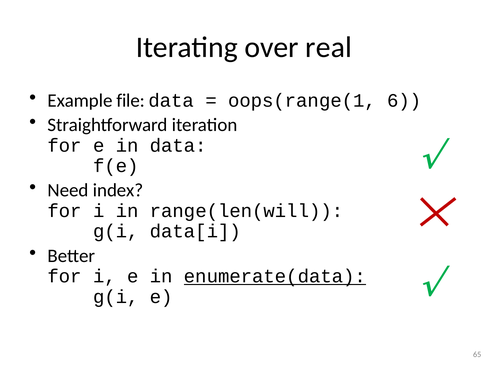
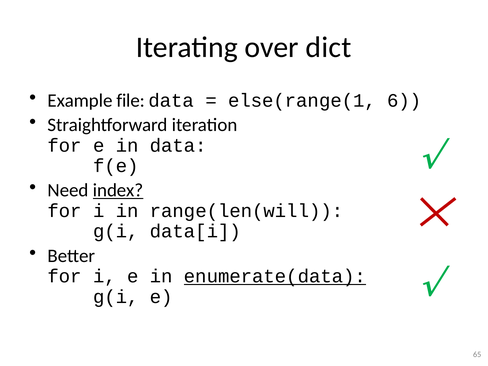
real: real -> dict (329, 47)
oops(range(1: oops(range(1 -> else(range(1 (302, 101)
index underline: none -> present (118, 190)
